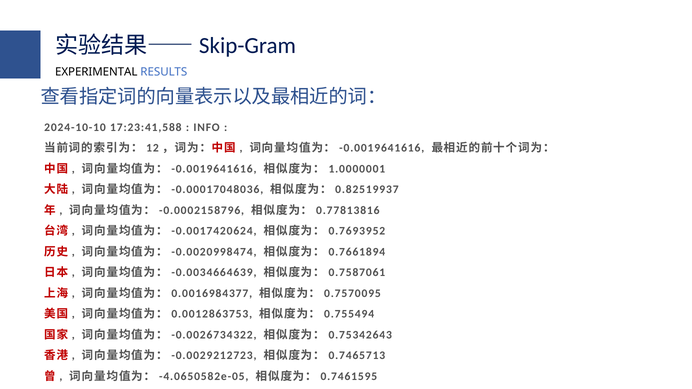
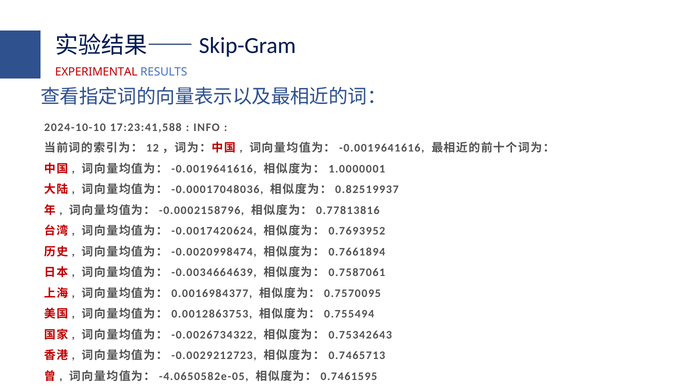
EXPERIMENTAL colour: black -> red (96, 72)
